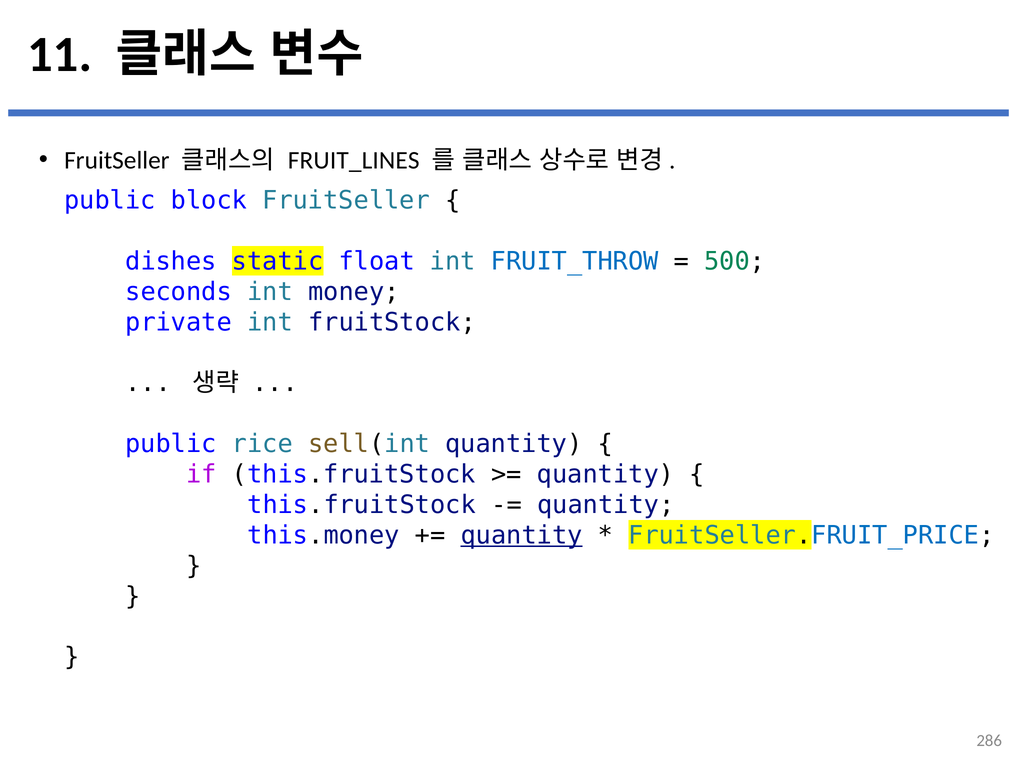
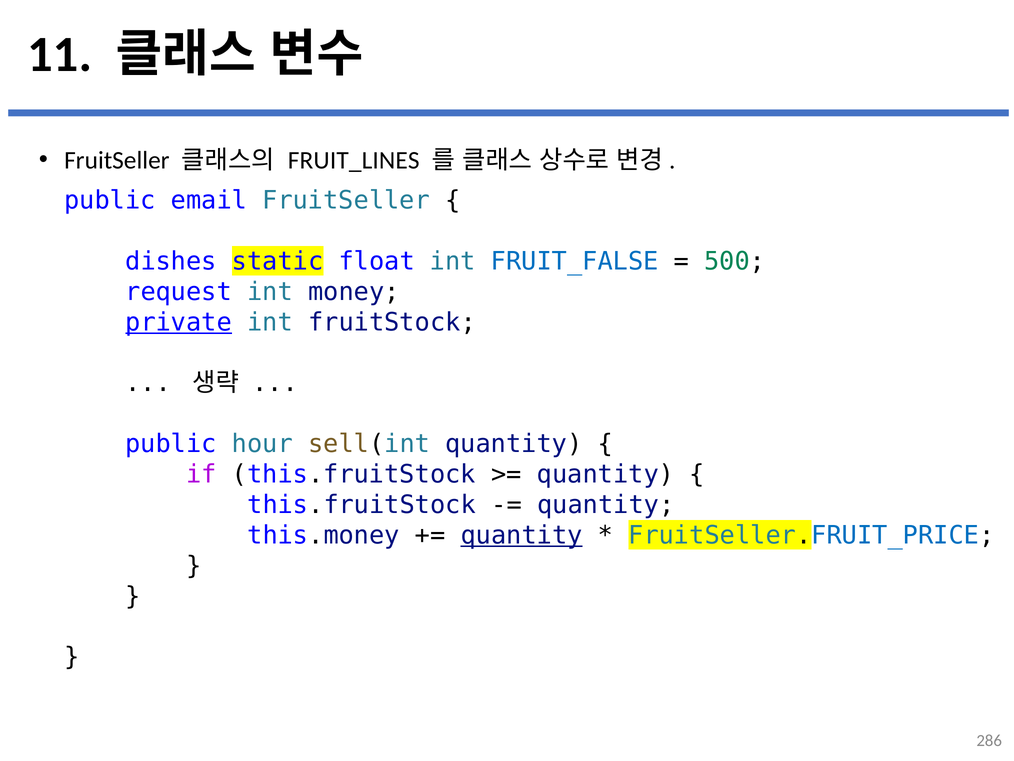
block: block -> email (209, 200)
FRUIT_THROW: FRUIT_THROW -> FRUIT_FALSE (575, 261)
seconds: seconds -> request (179, 292)
private underline: none -> present (179, 322)
rice: rice -> hour (262, 444)
